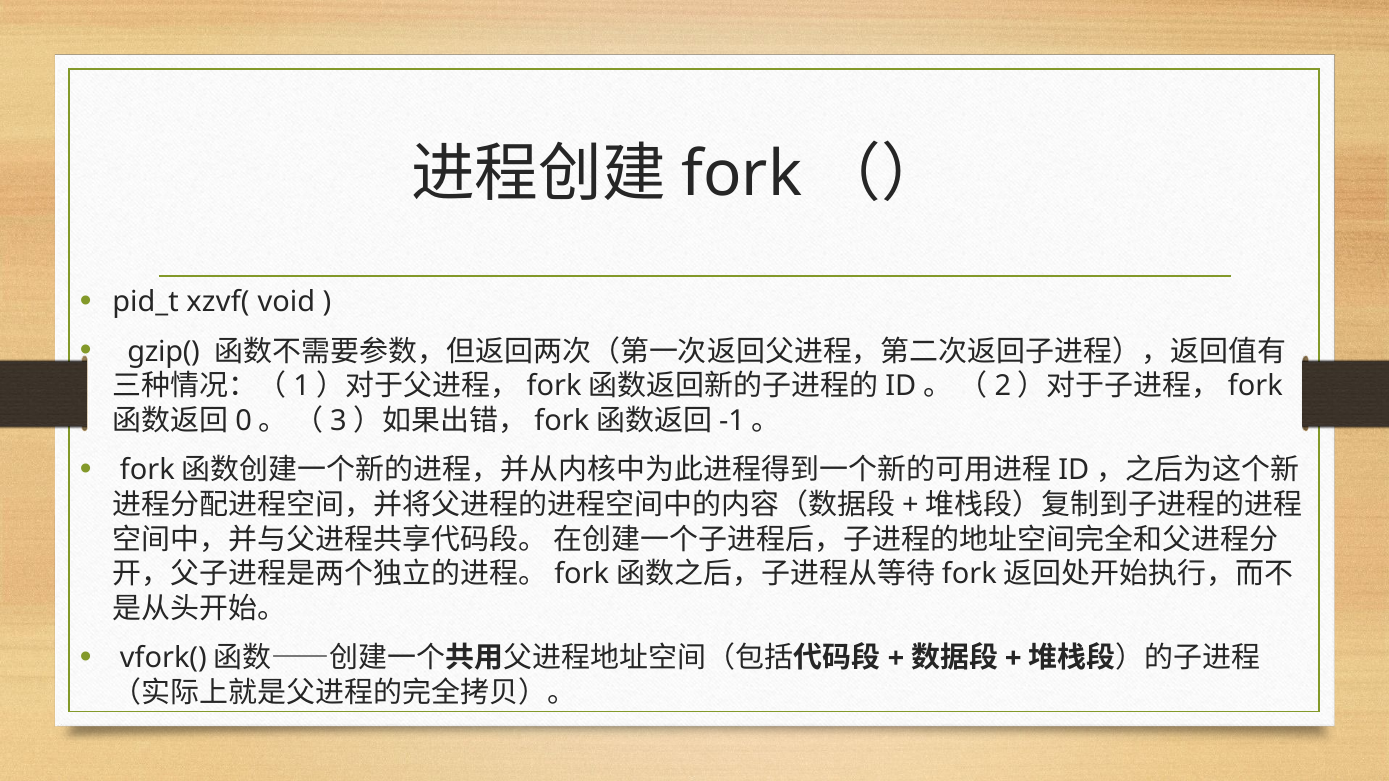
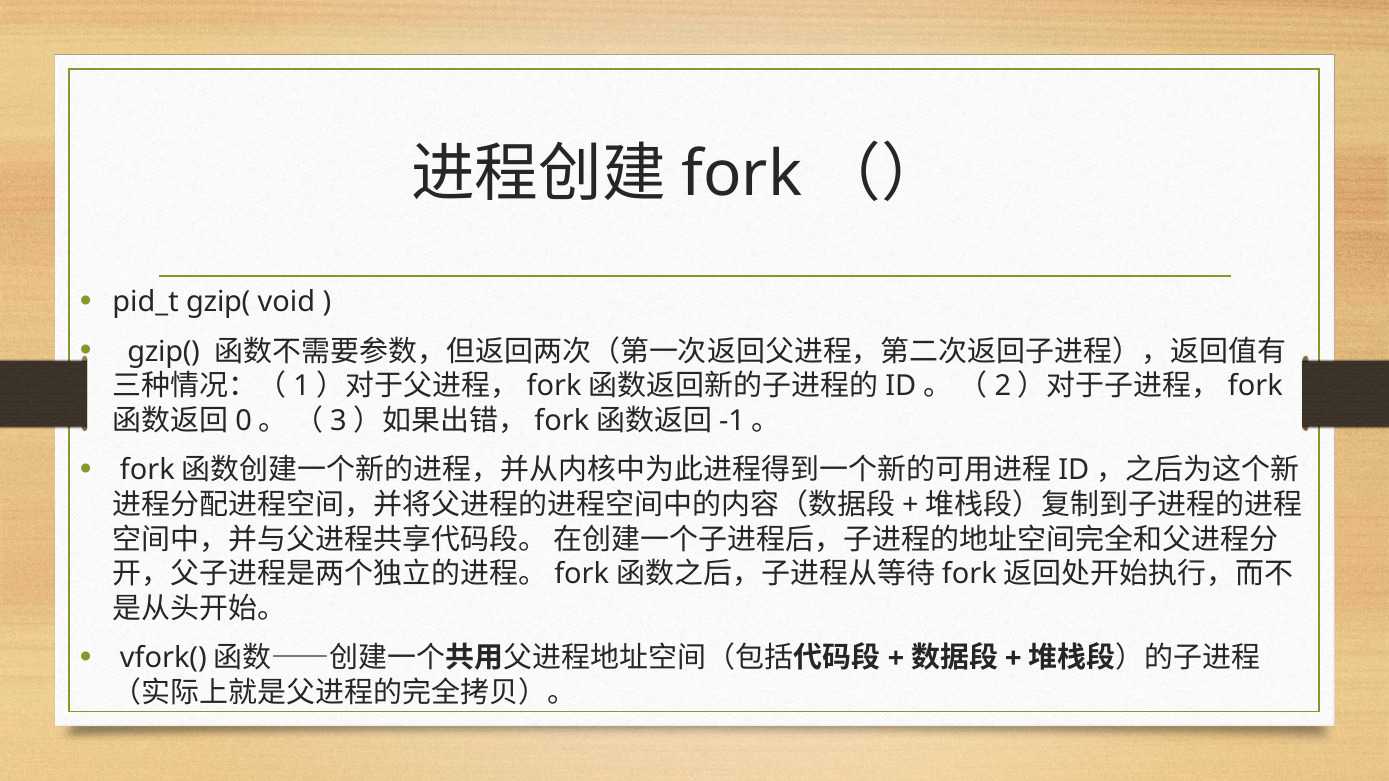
pid_t xzvf(: xzvf( -> gzip( (218, 302)
